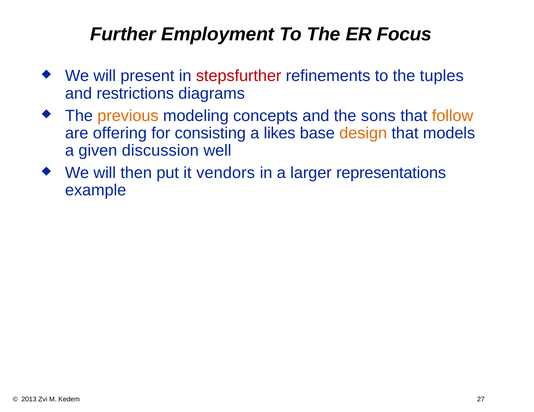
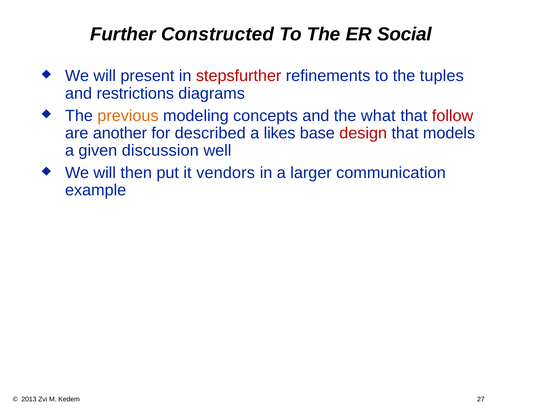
Employment: Employment -> Constructed (218, 34)
Focus: Focus -> Social (404, 34)
sons: sons -> what (378, 116)
follow colour: orange -> red (453, 116)
offering: offering -> another (120, 133)
consisting: consisting -> described (210, 133)
design colour: orange -> red (363, 133)
representations: representations -> communication (391, 173)
